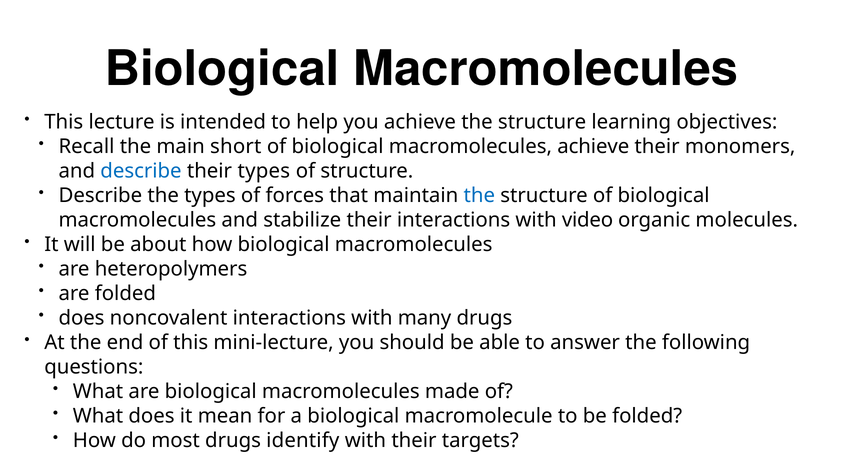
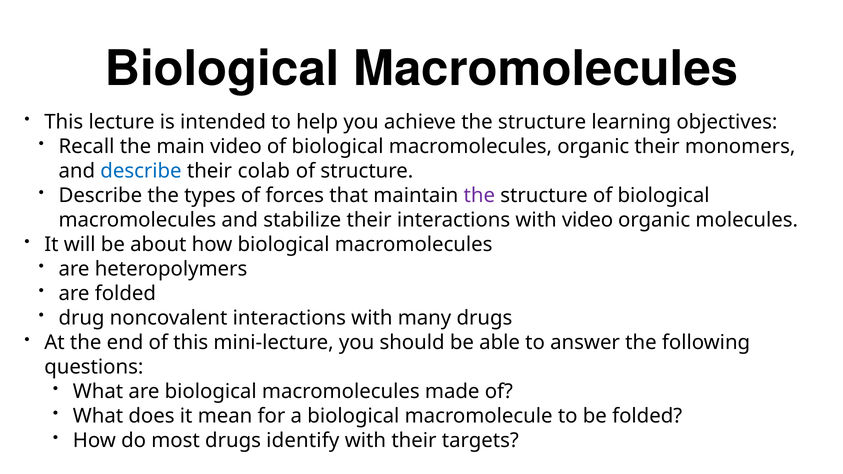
main short: short -> video (236, 147)
macromolecules achieve: achieve -> organic (593, 147)
their types: types -> colab (264, 171)
the colour: blue -> purple (479, 196)
does: does -> drug (82, 318)
